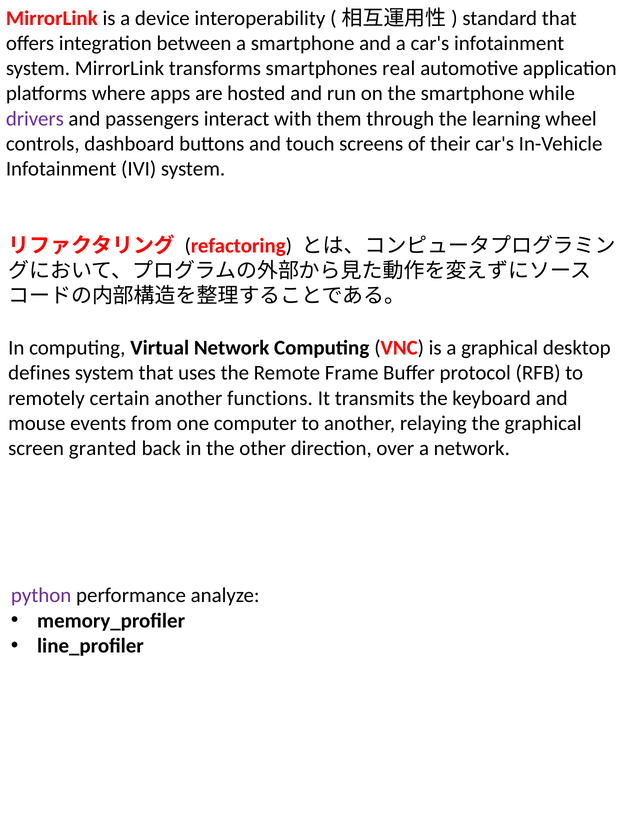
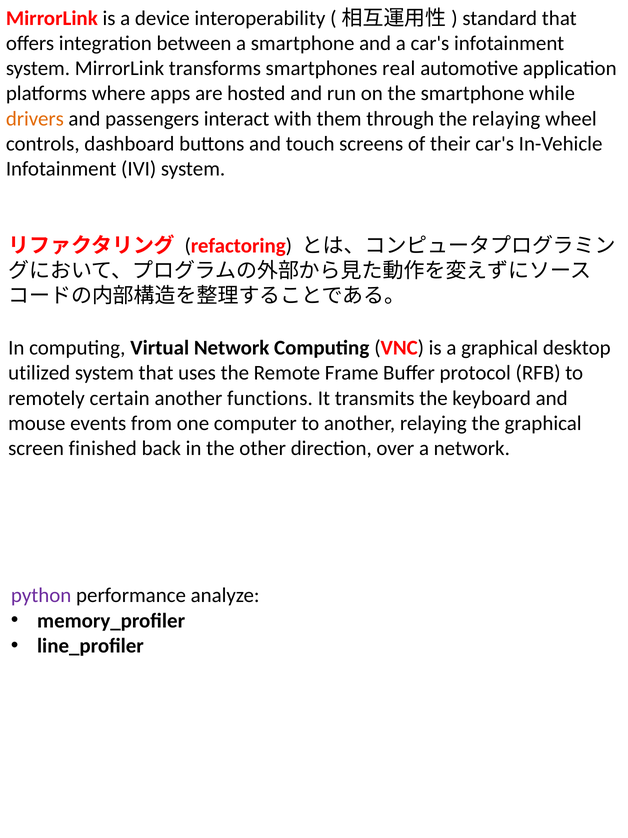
drivers colour: purple -> orange (35, 119)
the learning: learning -> relaying (506, 119)
defines: defines -> utilized (39, 373)
granted: granted -> finished (103, 448)
